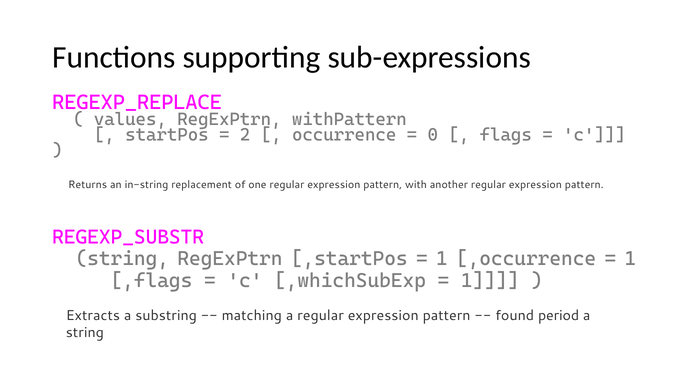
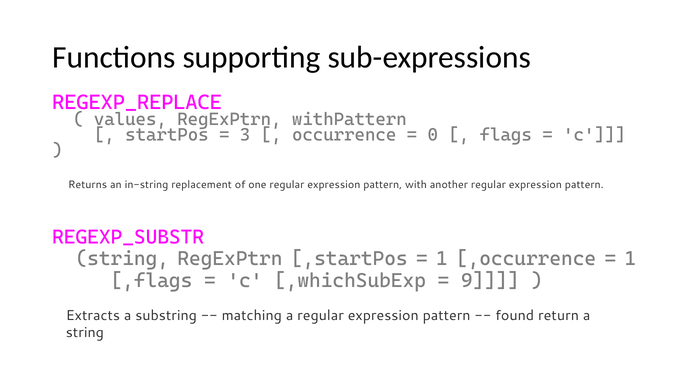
2: 2 -> 3 (245, 135)
1: 1 -> 9 (490, 281)
period: period -> return (559, 316)
